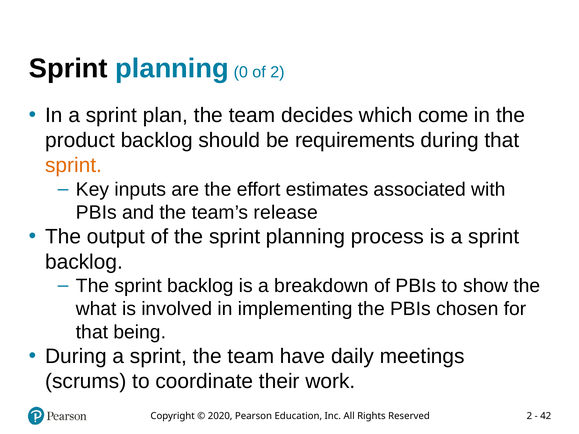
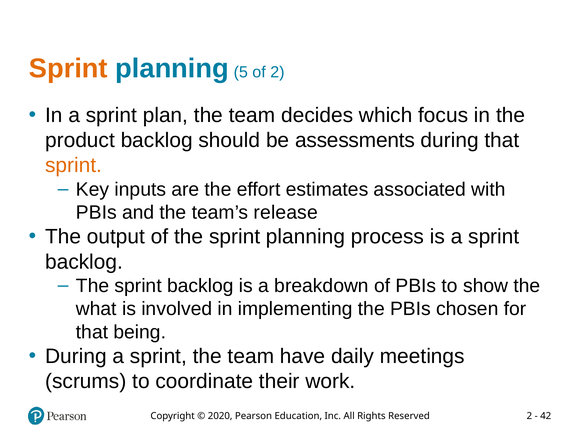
Sprint colour: black -> orange (68, 69)
0: 0 -> 5 (241, 72)
come: come -> focus (443, 115)
requirements: requirements -> assessments (355, 140)
